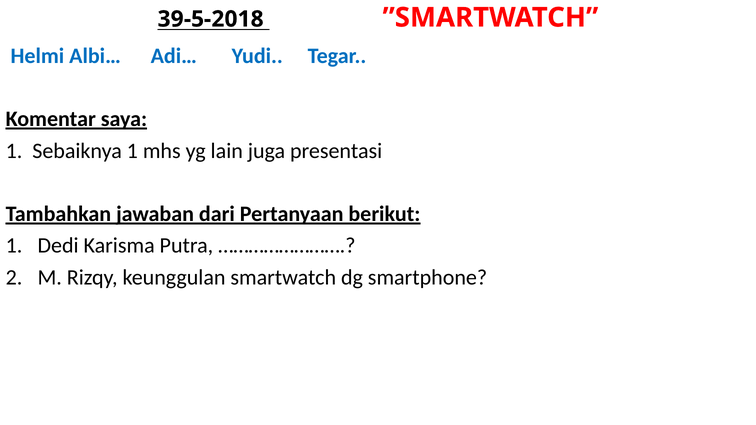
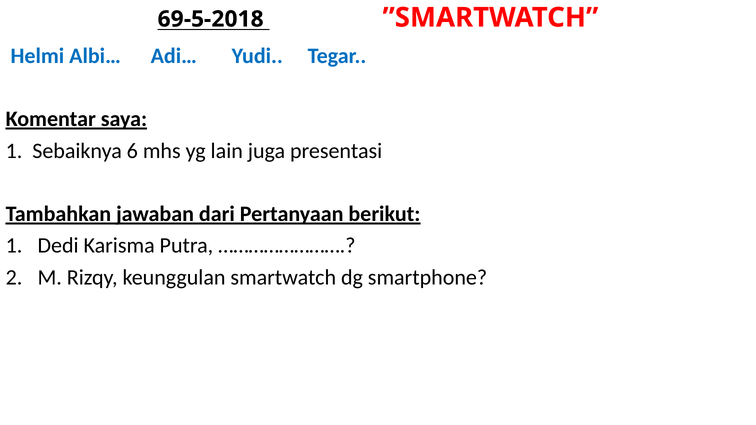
39-5-2018: 39-5-2018 -> 69-5-2018 (211, 19)
Sebaiknya 1: 1 -> 6 (132, 151)
